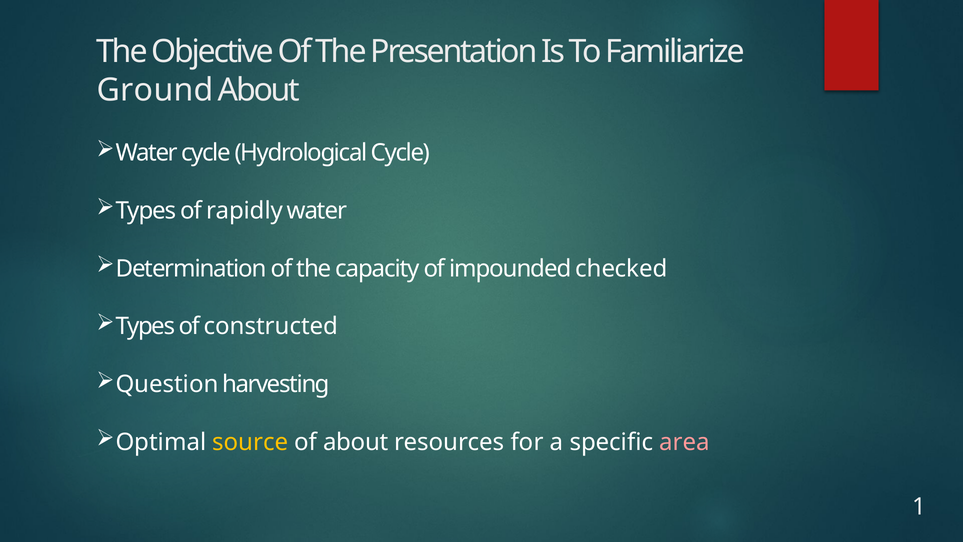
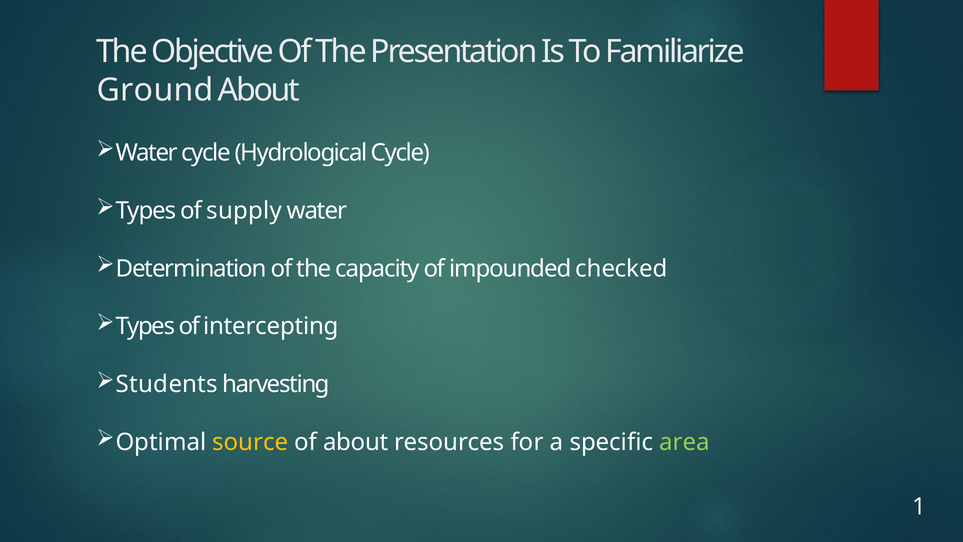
rapidly: rapidly -> supply (244, 211)
constructed: constructed -> intercepting (271, 326)
Question: Question -> Students (167, 384)
area colour: pink -> light green (685, 442)
